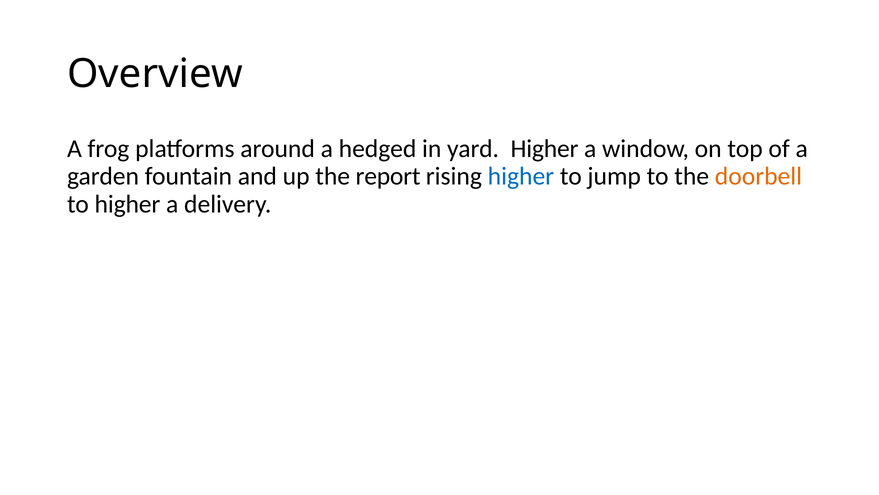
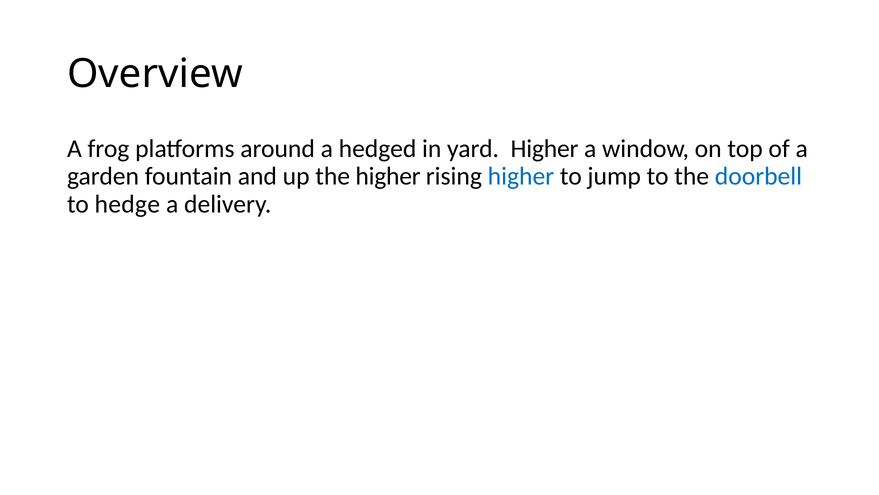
the report: report -> higher (388, 176)
doorbell colour: orange -> blue (758, 176)
to higher: higher -> hedge (127, 204)
